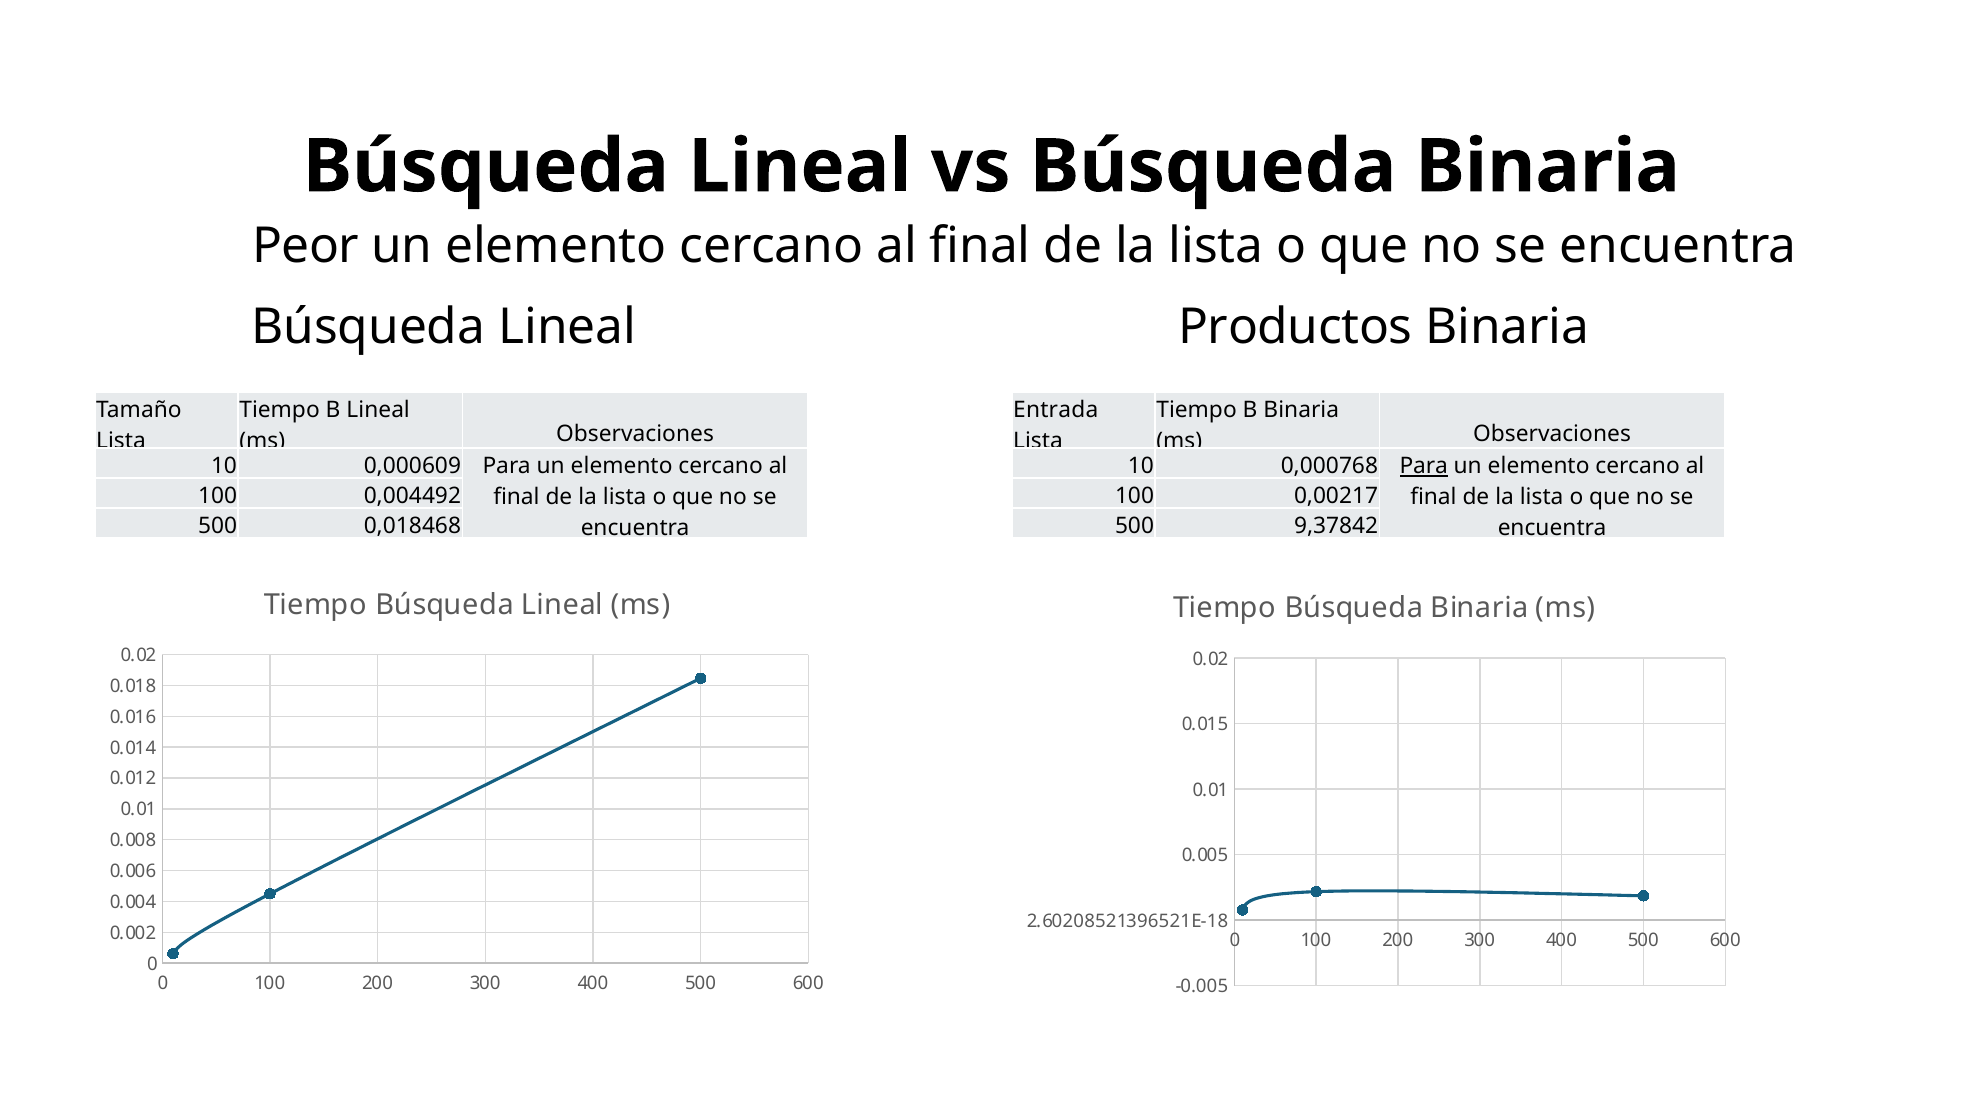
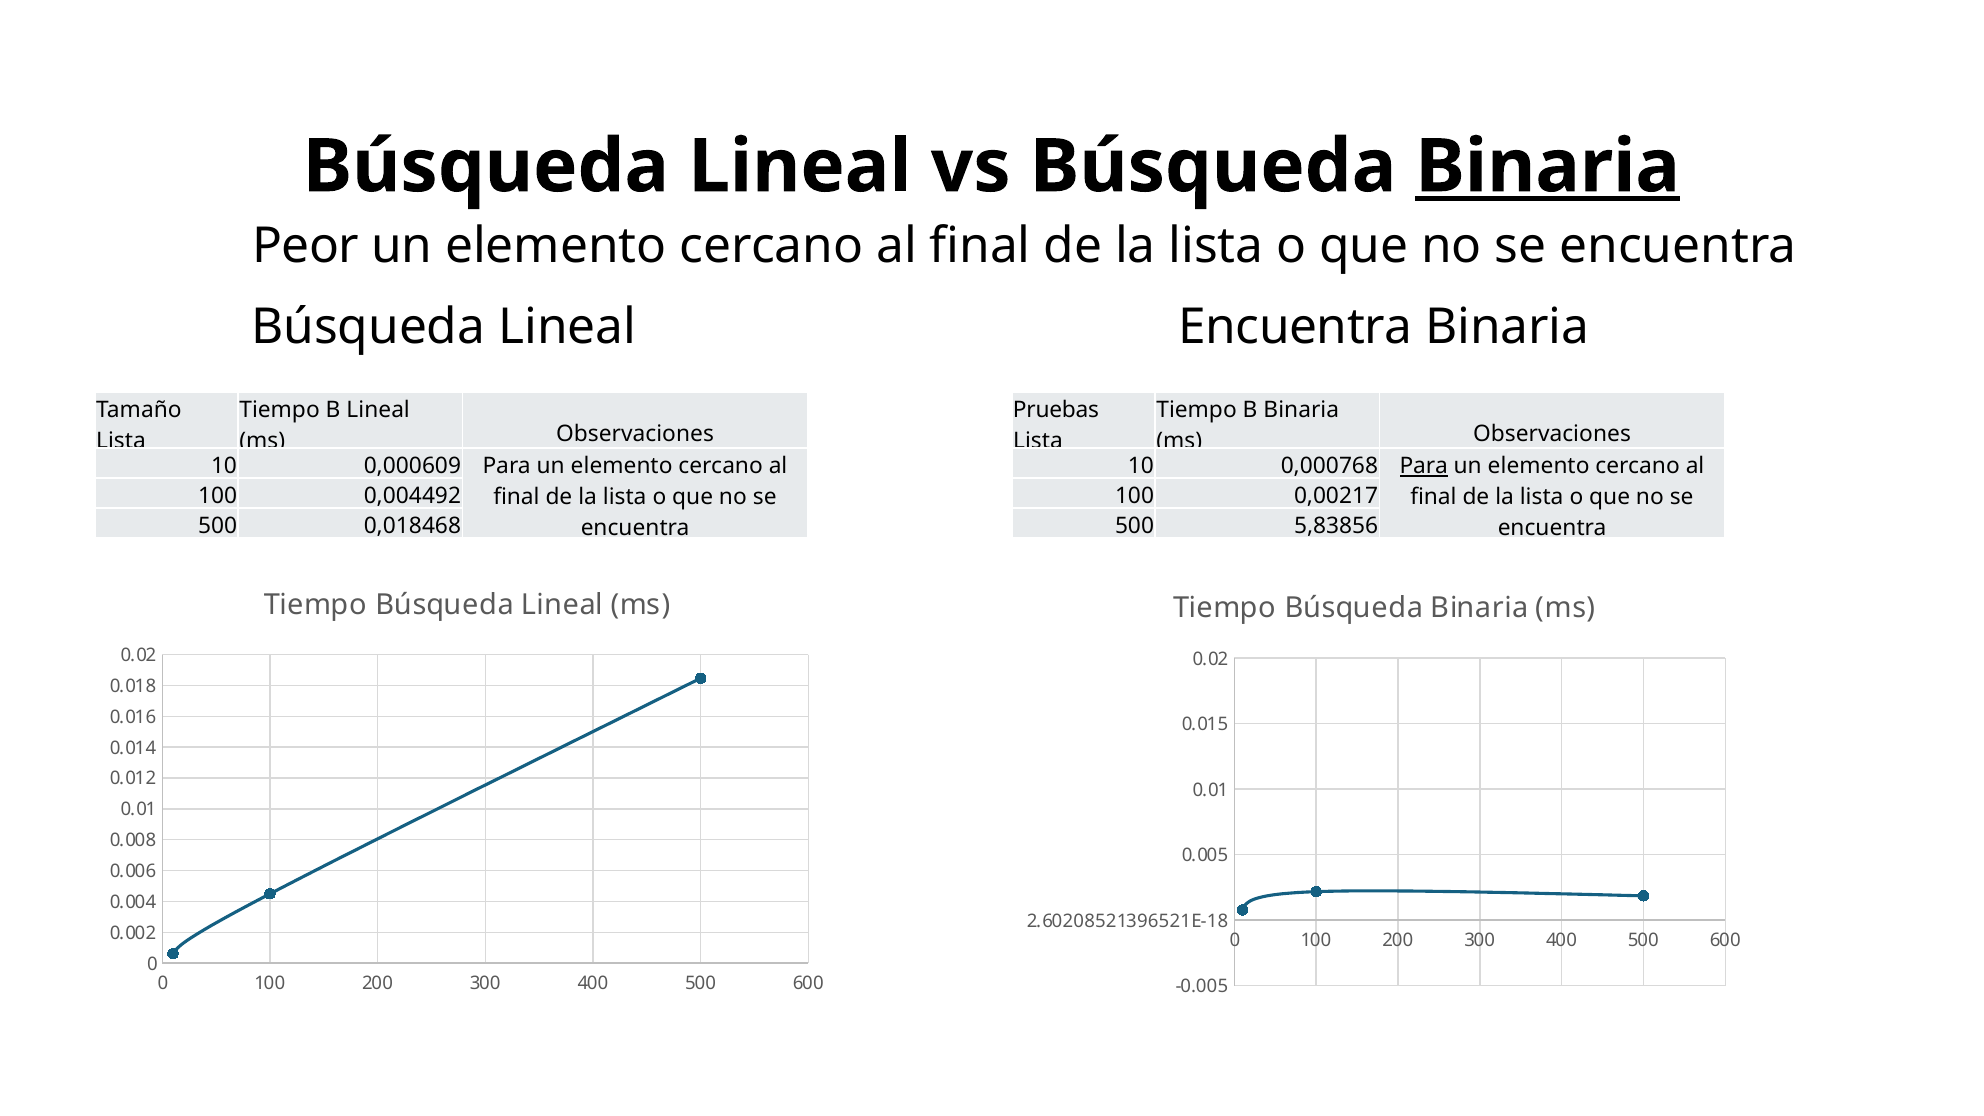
Binaria underline: none -> present (1548, 167)
Lineal Productos: Productos -> Encuentra (1295, 327)
Entrada: Entrada -> Pruebas (1056, 410)
9,37842: 9,37842 -> 5,83856 (1336, 526)
